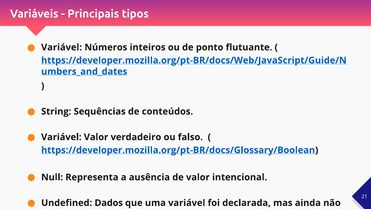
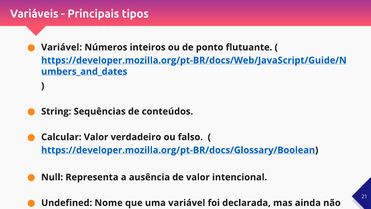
Variável: Variável -> Calcular (61, 137)
Dados: Dados -> Nome (109, 203)
